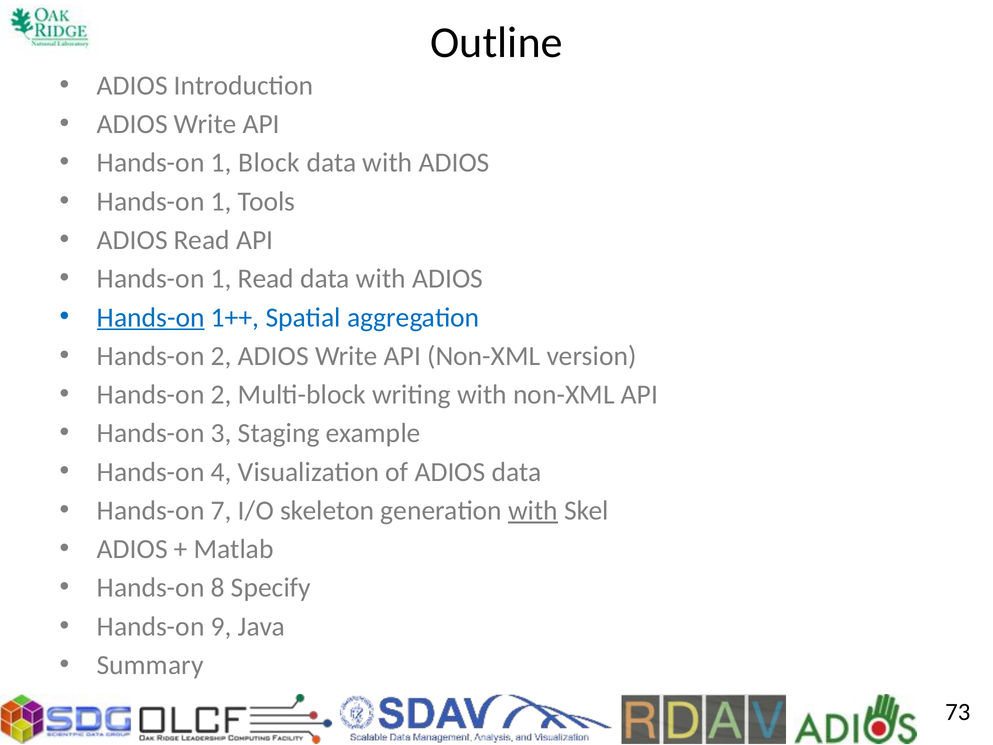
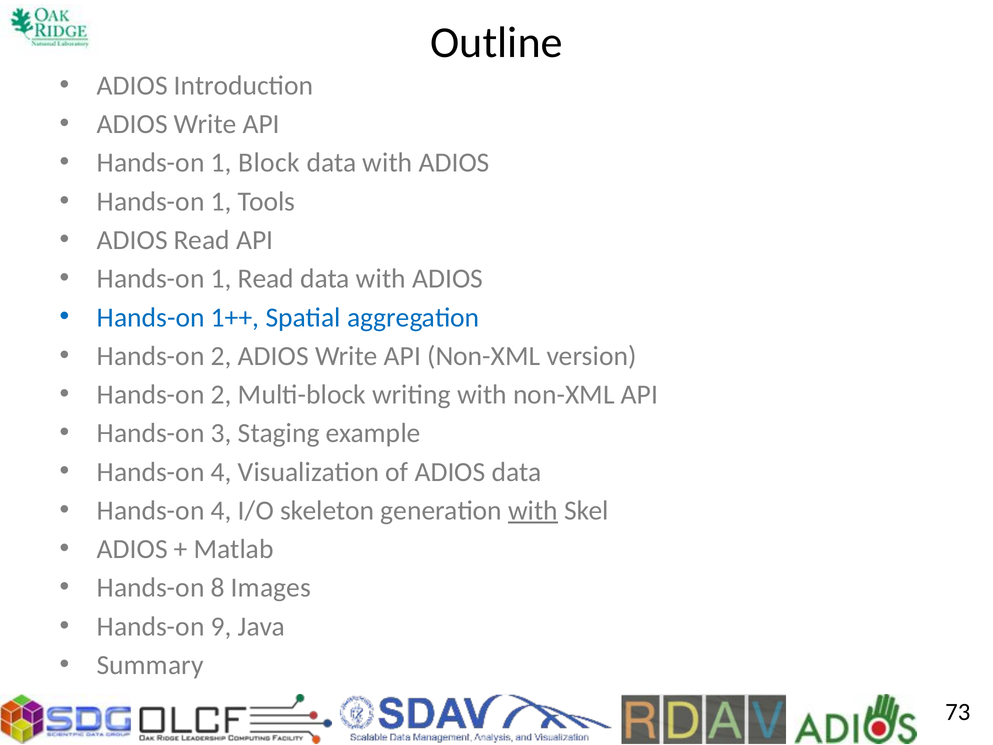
Hands-on underline: present -> none (151, 317)
7: 7 -> 4 (221, 510)
Specify: Specify -> Images (271, 588)
